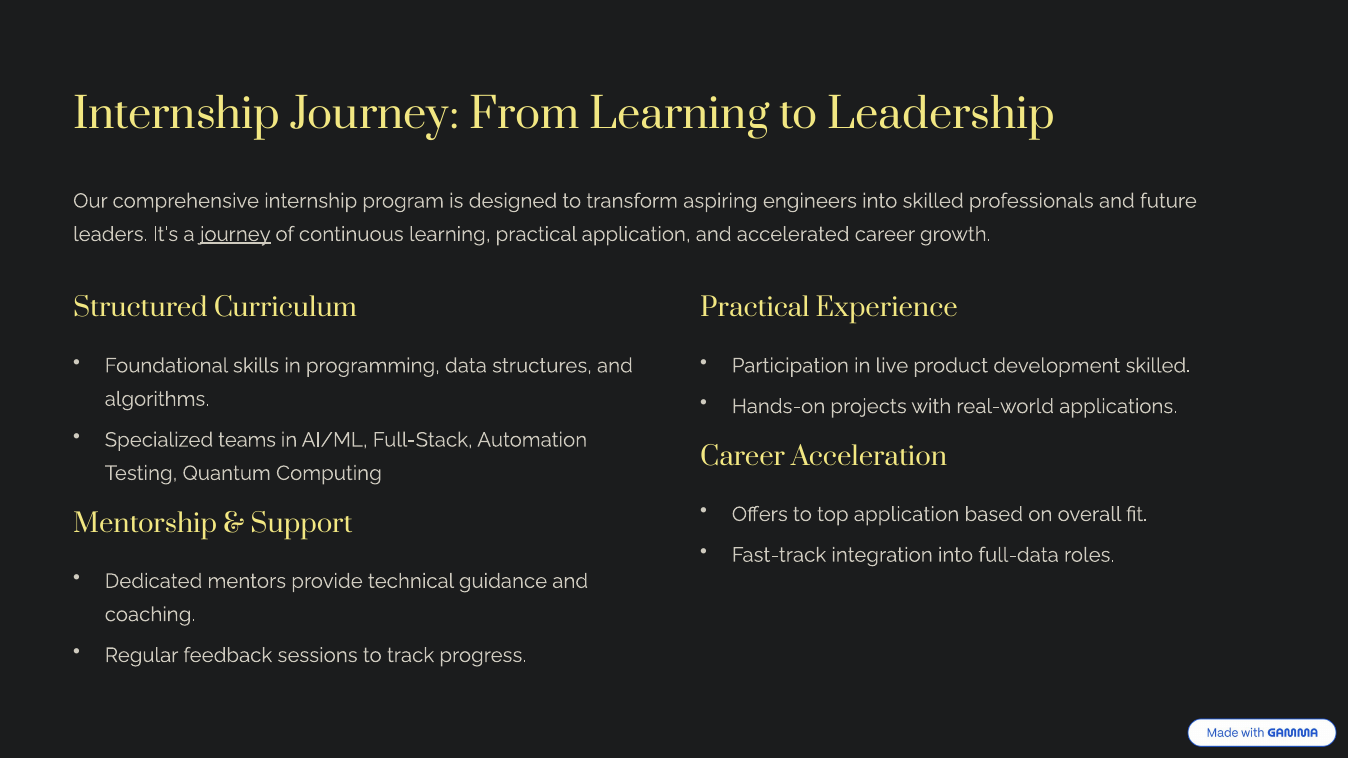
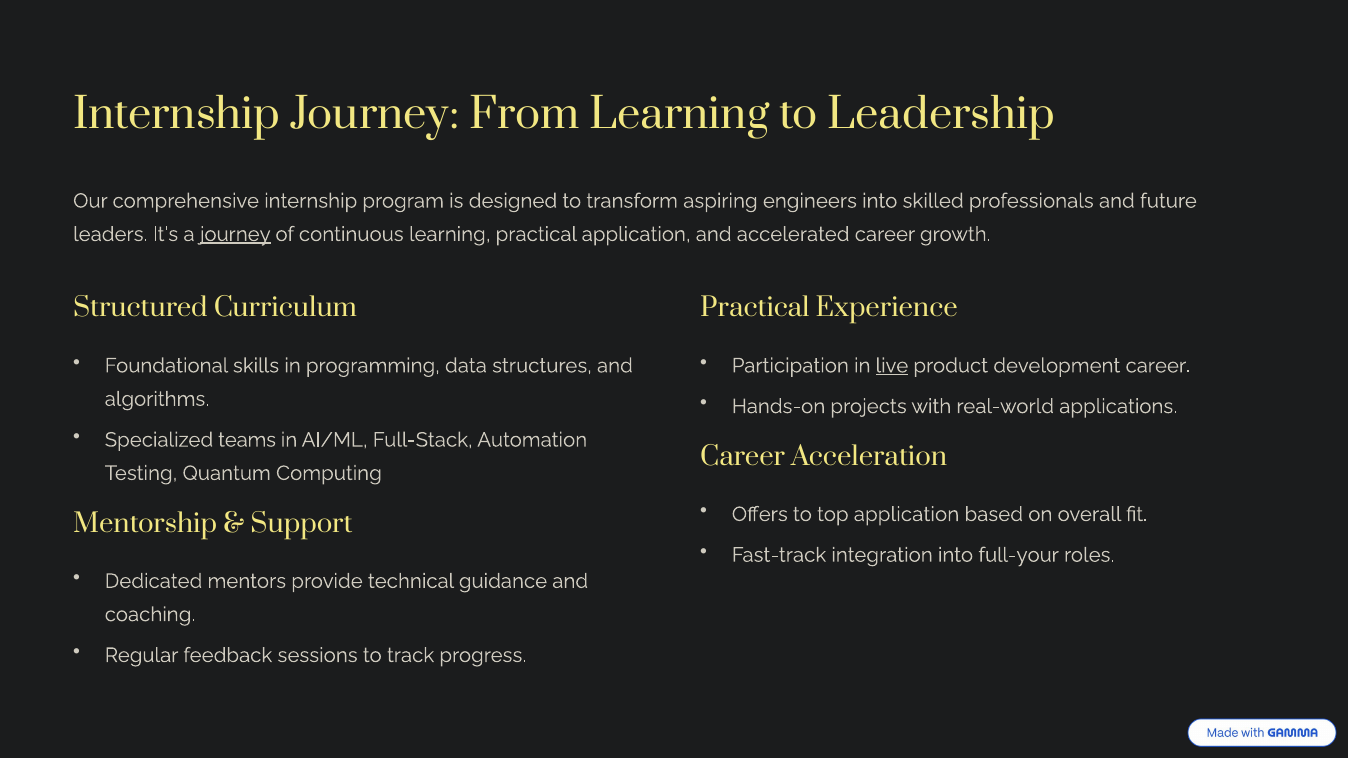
live underline: none -> present (892, 366)
development skilled: skilled -> career (1158, 366)
full-data: full-data -> full-your (1019, 555)
